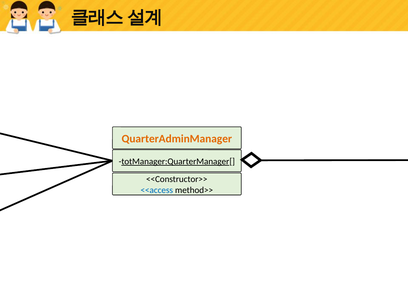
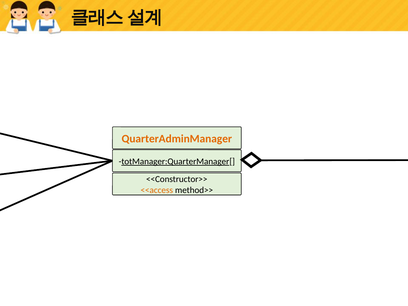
<<access colour: blue -> orange (157, 190)
